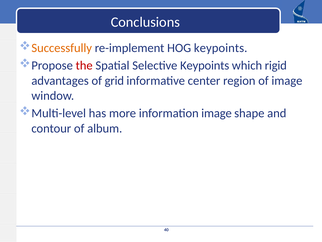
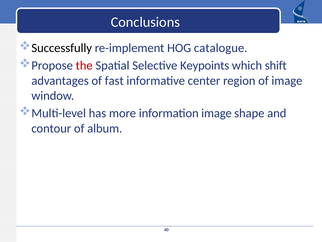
Successfully colour: orange -> black (62, 48)
HOG keypoints: keypoints -> catalogue (221, 48)
rigid: rigid -> shift (276, 65)
grid: grid -> fast (114, 80)
